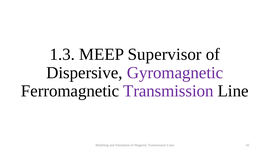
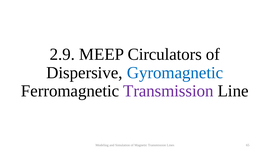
1.3: 1.3 -> 2.9 (62, 54)
Supervisor: Supervisor -> Circulators (165, 54)
Gyromagnetic colour: purple -> blue (175, 73)
